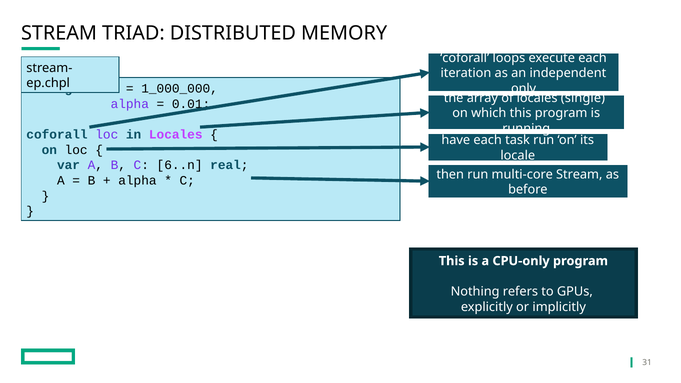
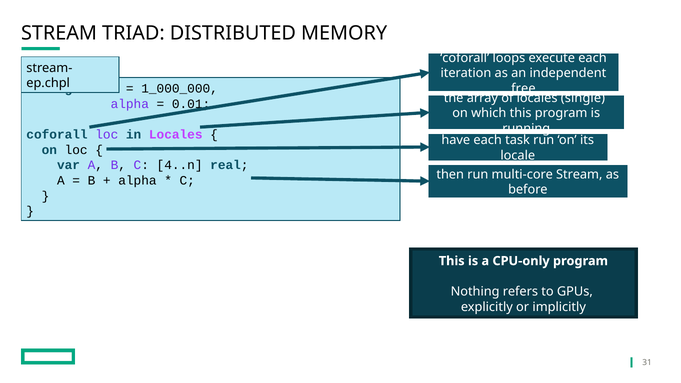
only: only -> free (523, 89)
6..n: 6..n -> 4..n (180, 165)
